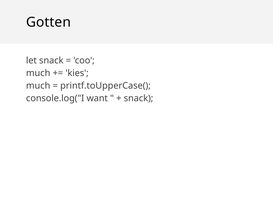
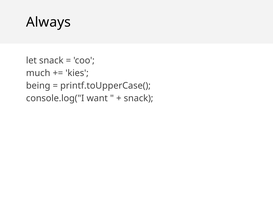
Gotten: Gotten -> Always (48, 22)
much: much -> being (38, 86)
